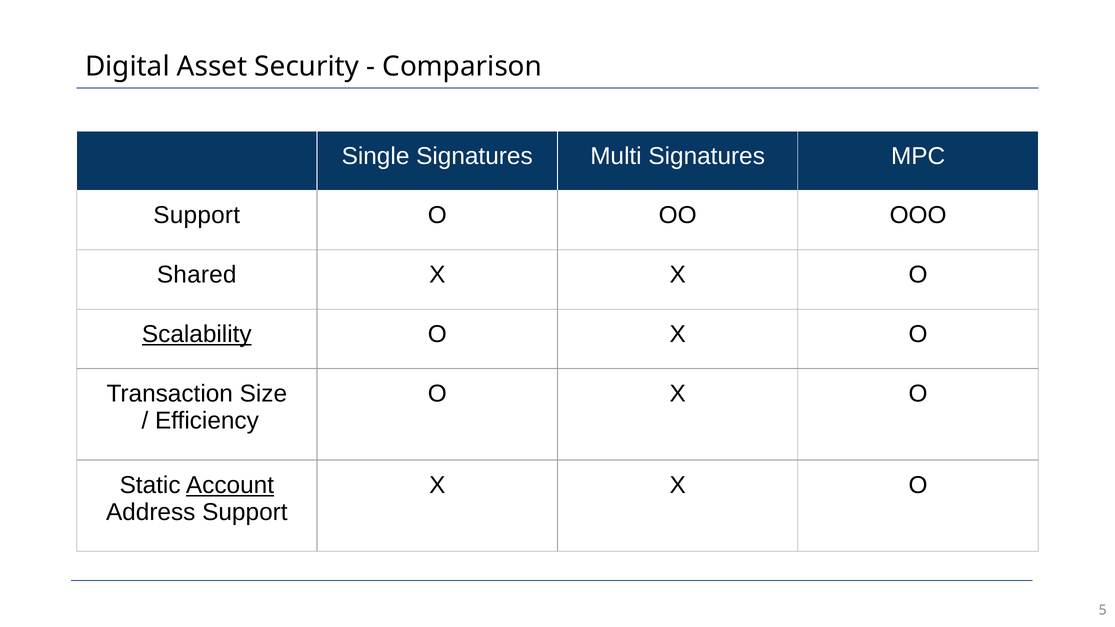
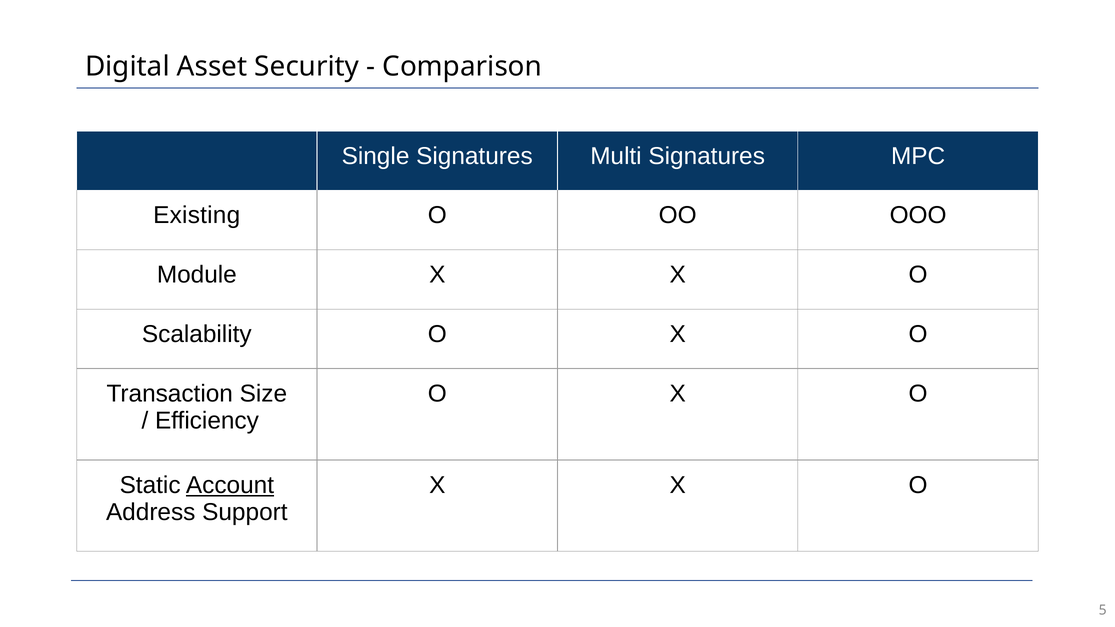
Support: Support -> Existing (197, 215)
Shared: Shared -> Module (197, 275)
Scalability underline: present -> none (197, 334)
